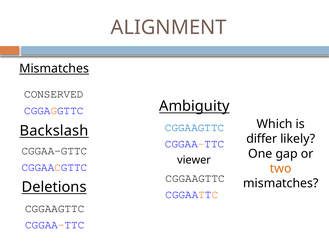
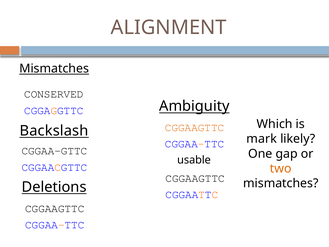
CGGAAGTTC colour: blue -> orange (195, 127)
differ: differ -> mark (262, 139)
viewer: viewer -> usable (194, 160)
